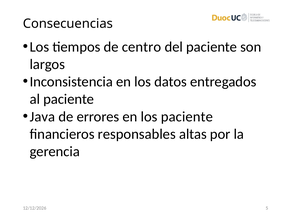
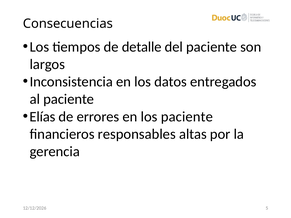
centro: centro -> detalle (142, 47)
Java: Java -> Elías (43, 117)
